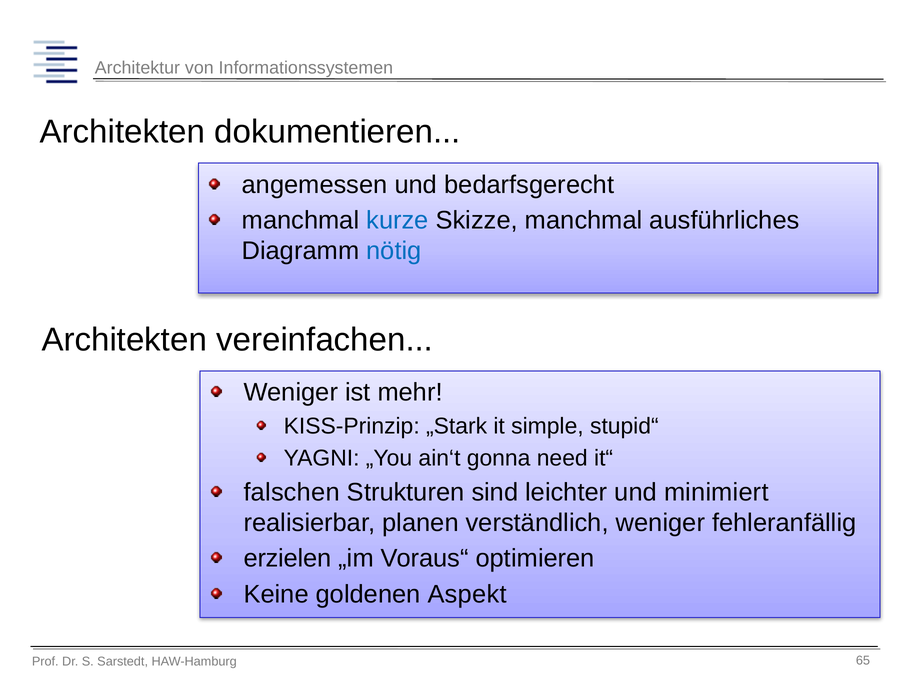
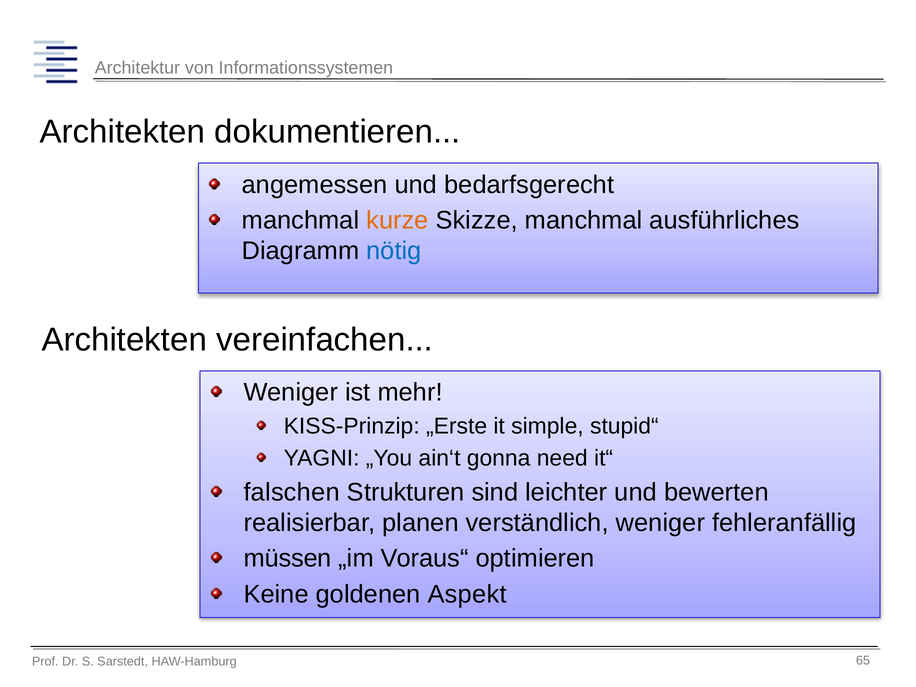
kurze colour: blue -> orange (397, 220)
„Stark: „Stark -> „Erste (457, 426)
minimiert: minimiert -> bewerten (716, 492)
erzielen: erzielen -> müssen (288, 558)
